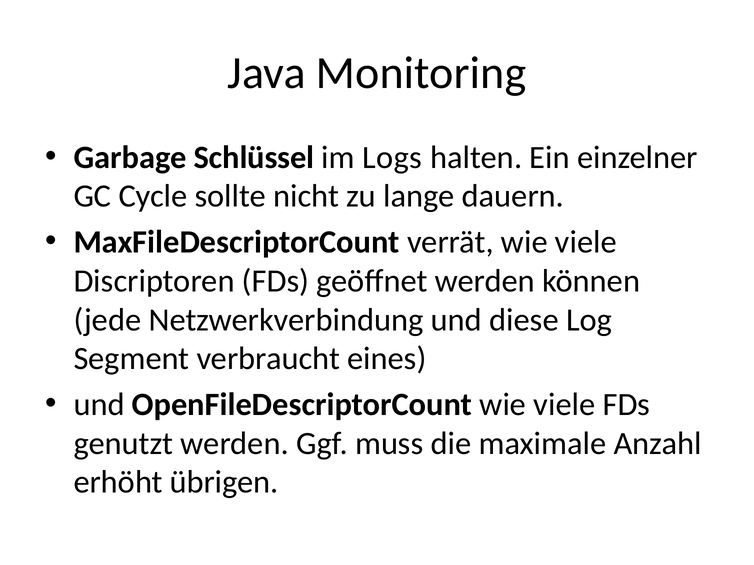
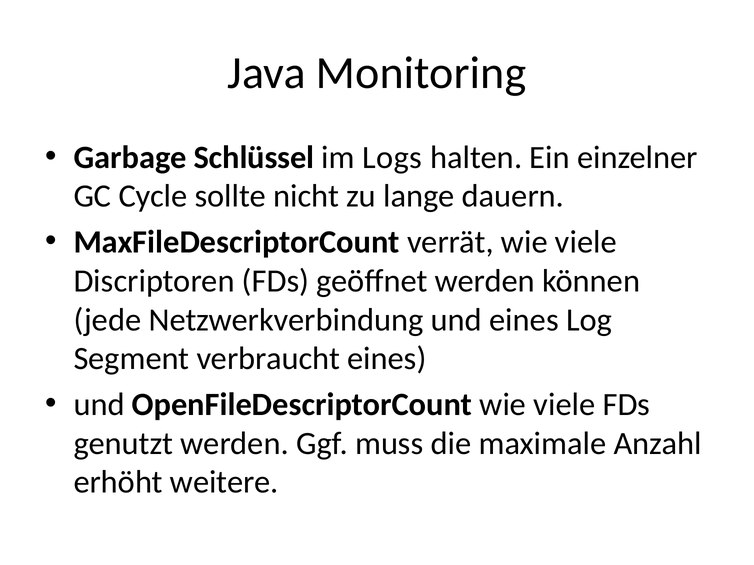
und diese: diese -> eines (524, 320)
übrigen: übrigen -> weitere (224, 483)
